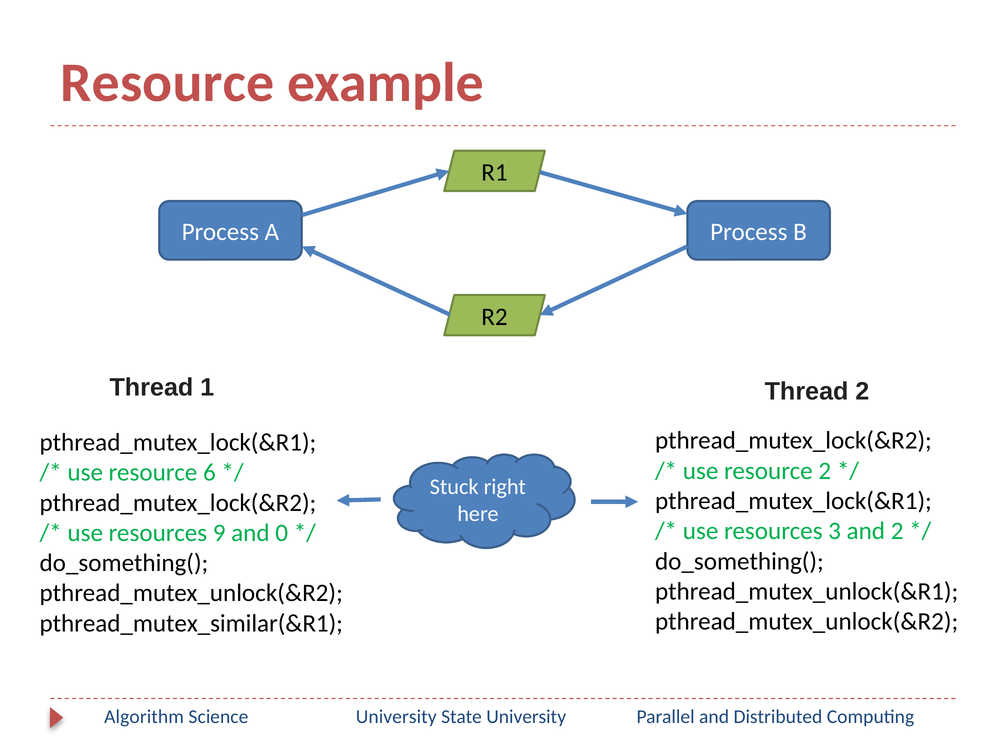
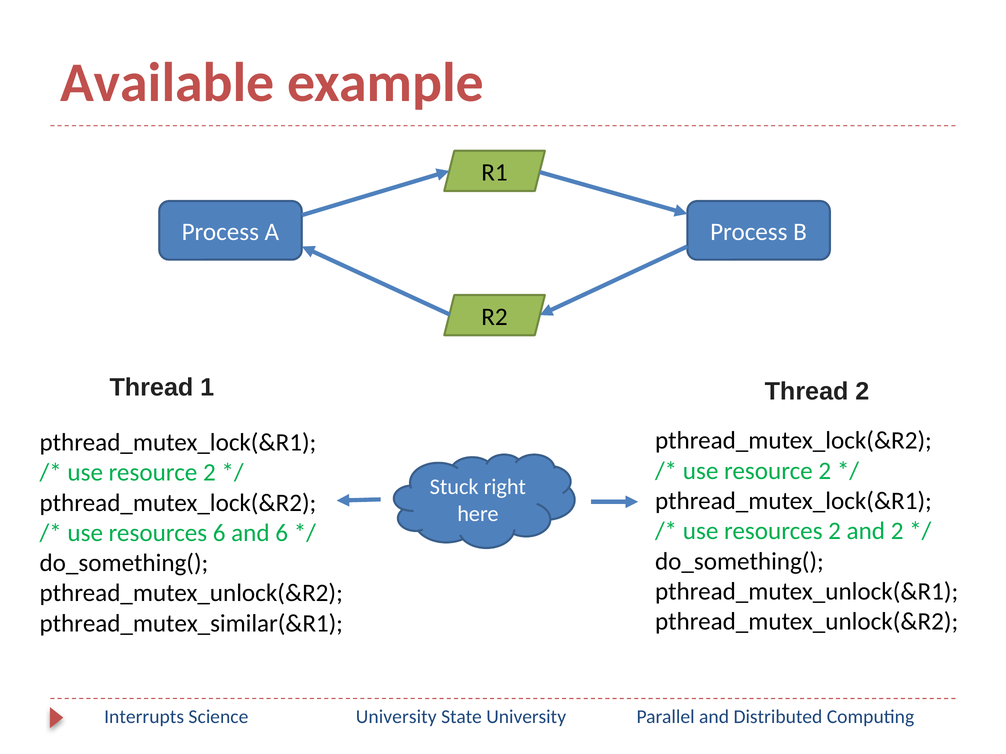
Resource: Resource -> Available (167, 83)
6: 6 -> 2 (209, 473)
resources 3: 3 -> 2 (835, 531)
resources 9: 9 -> 6 (219, 533)
and 0: 0 -> 6 (282, 533)
Algorithm: Algorithm -> Interrupts (144, 717)
